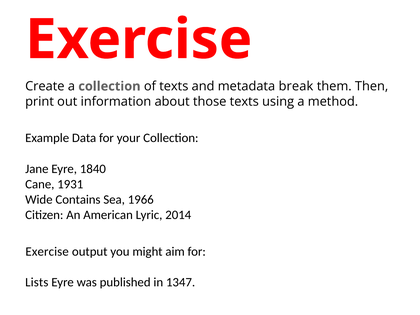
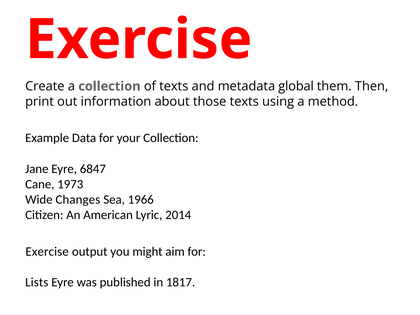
break: break -> global (296, 86)
1840: 1840 -> 6847 (93, 169)
1931: 1931 -> 1973 (70, 184)
Contains: Contains -> Changes (78, 200)
1347: 1347 -> 1817 (181, 282)
